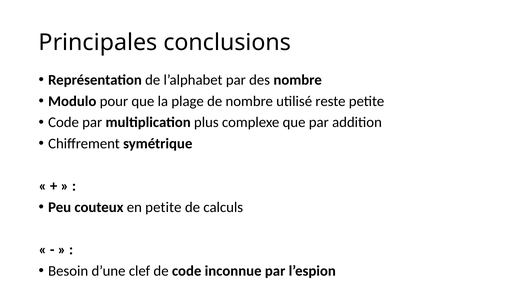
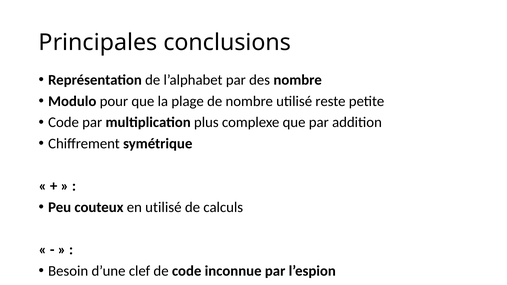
en petite: petite -> utilisé (163, 207)
